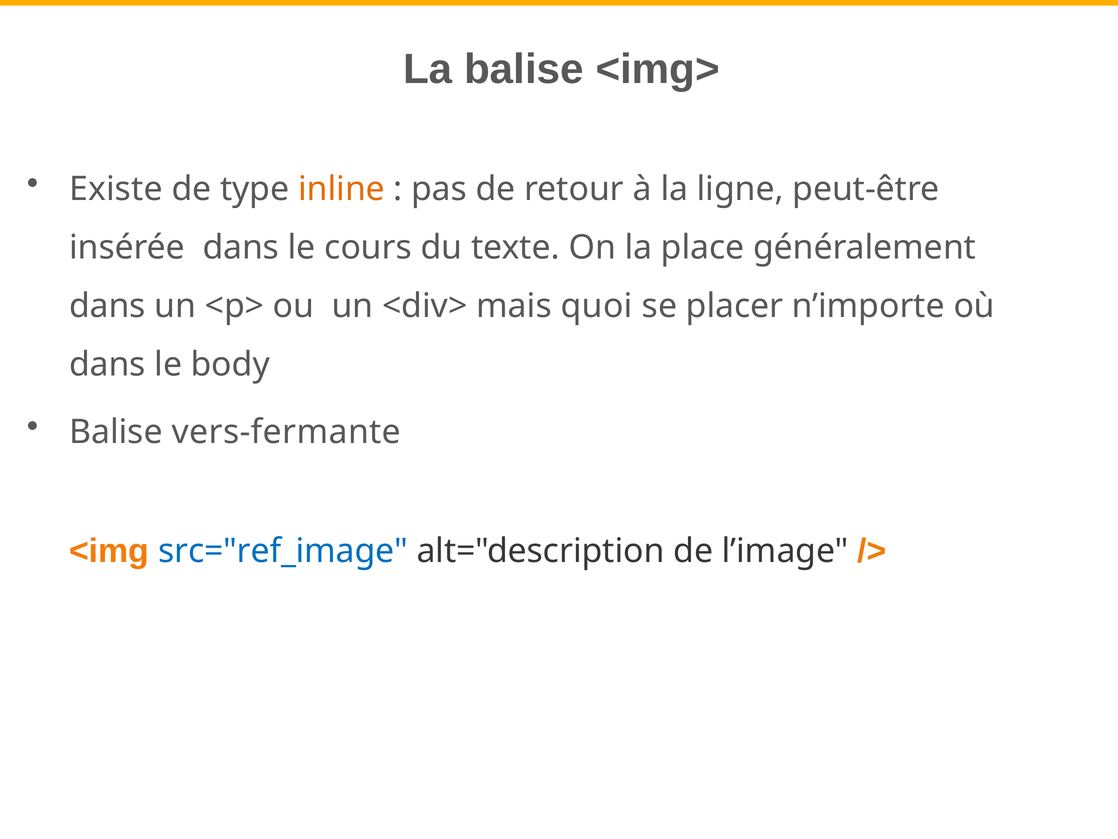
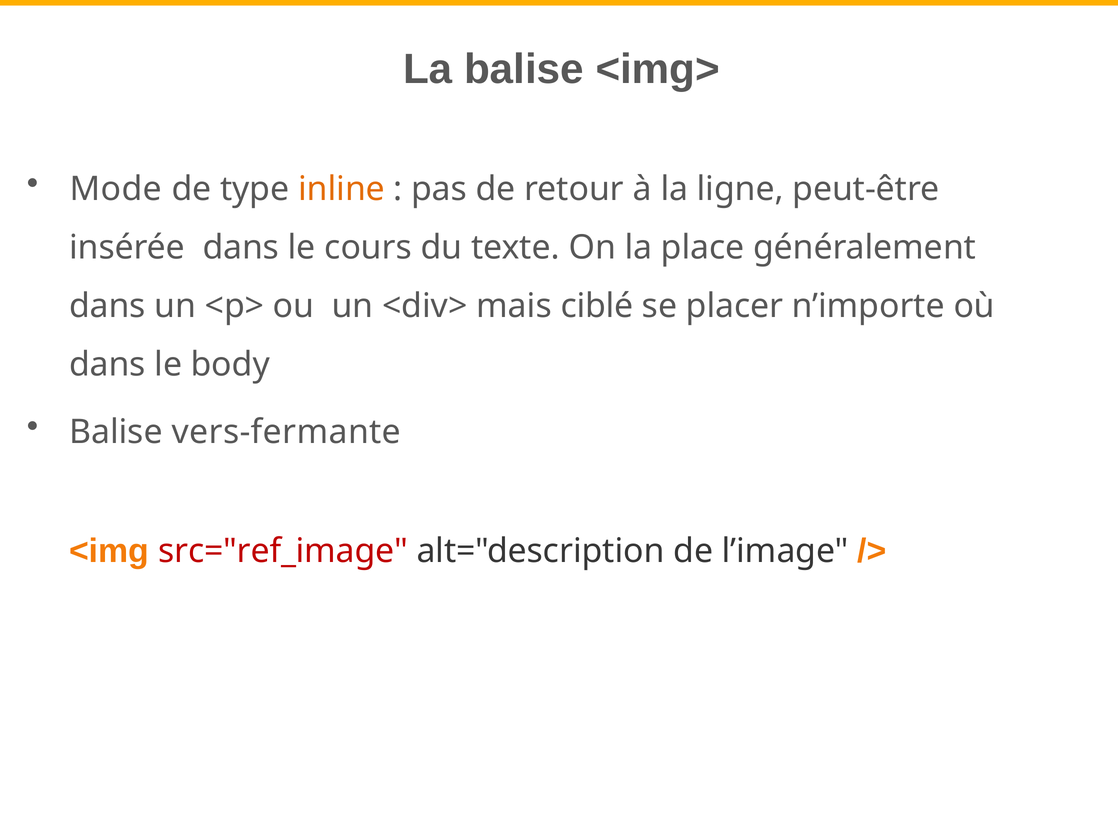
Existe: Existe -> Mode (116, 189)
quoi: quoi -> ciblé (597, 306)
src="ref_image colour: blue -> red (283, 551)
